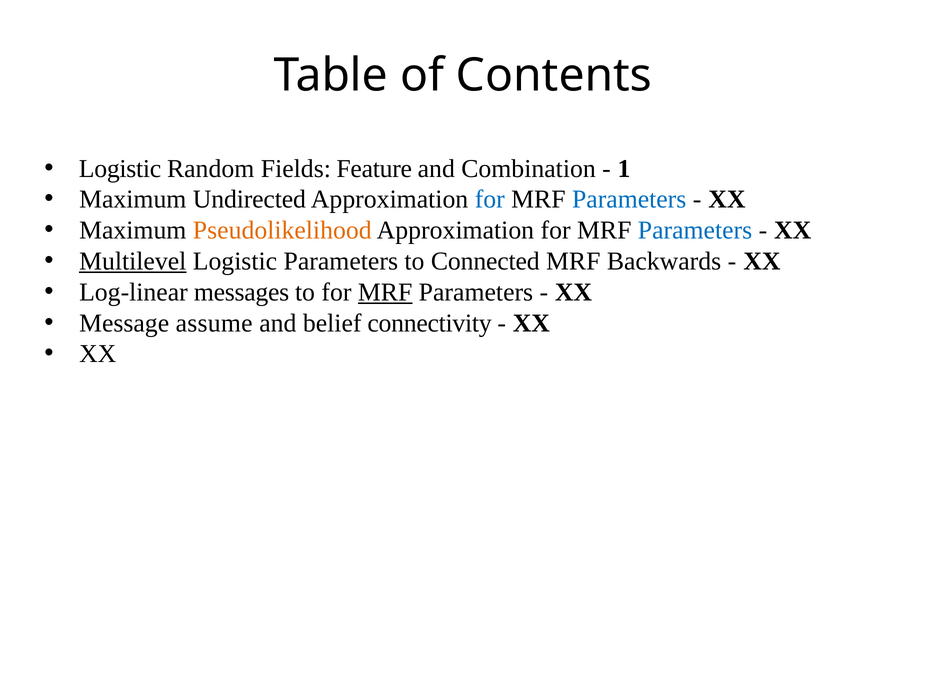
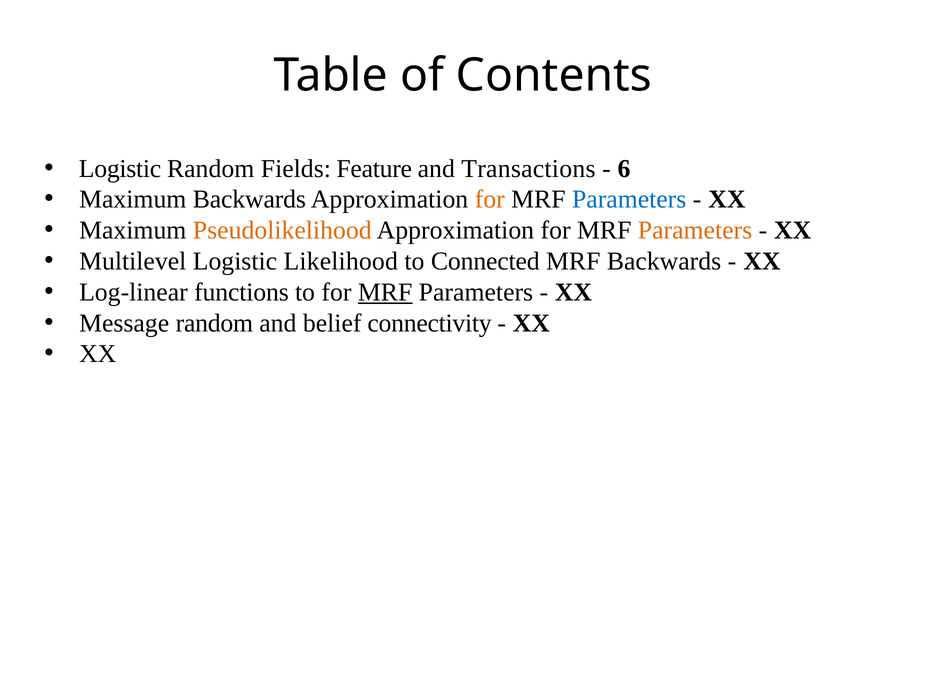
Combination: Combination -> Transactions (528, 168)
1: 1 -> 6 (624, 168)
Maximum Undirected: Undirected -> Backwards (249, 199)
for colour: blue -> orange (490, 199)
Parameters colour: blue -> orange (695, 230)
Multilevel underline: present -> none (133, 261)
Logistic Parameters: Parameters -> Likelihood (341, 261)
messages: messages -> functions (241, 292)
Message assume: assume -> random (214, 323)
